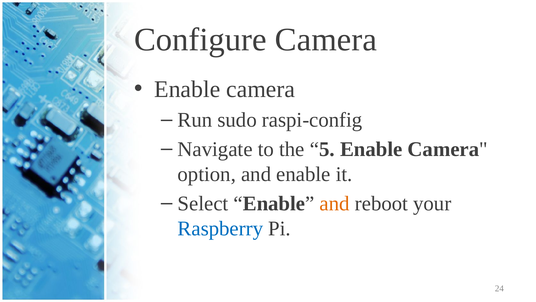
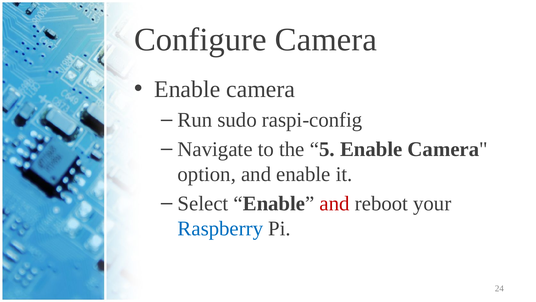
and colour: orange -> red (335, 203)
